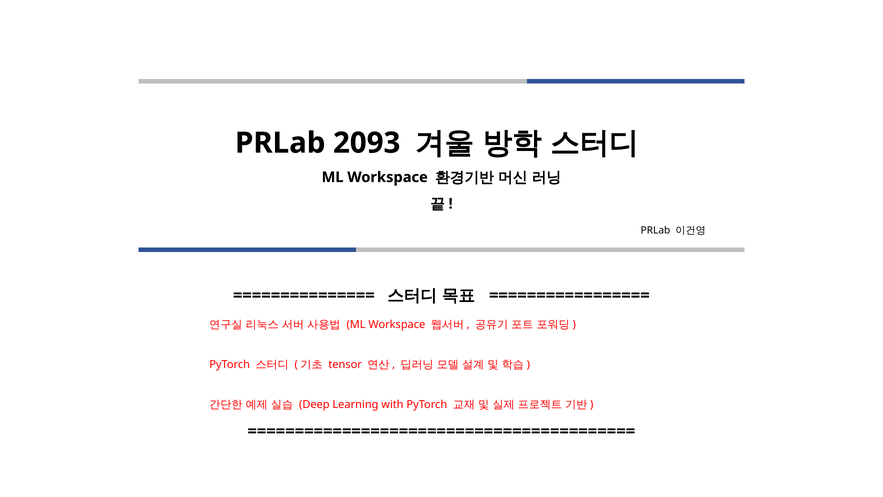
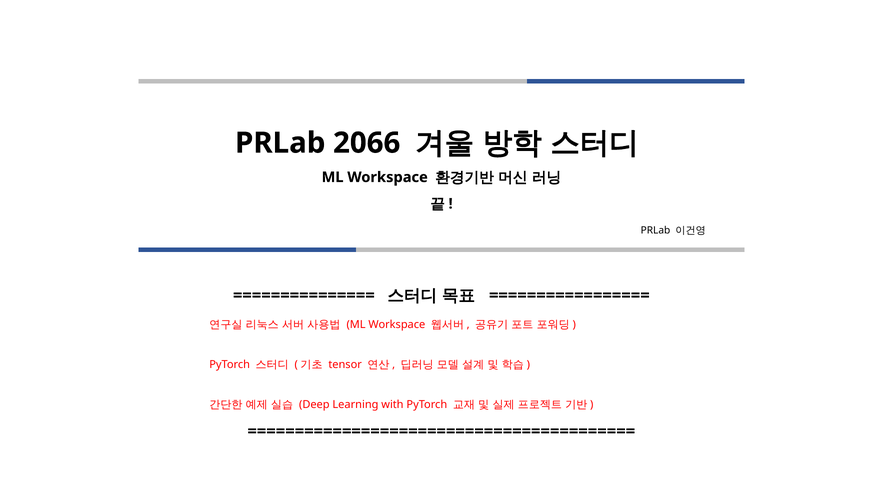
2093: 2093 -> 2066 (367, 143)
